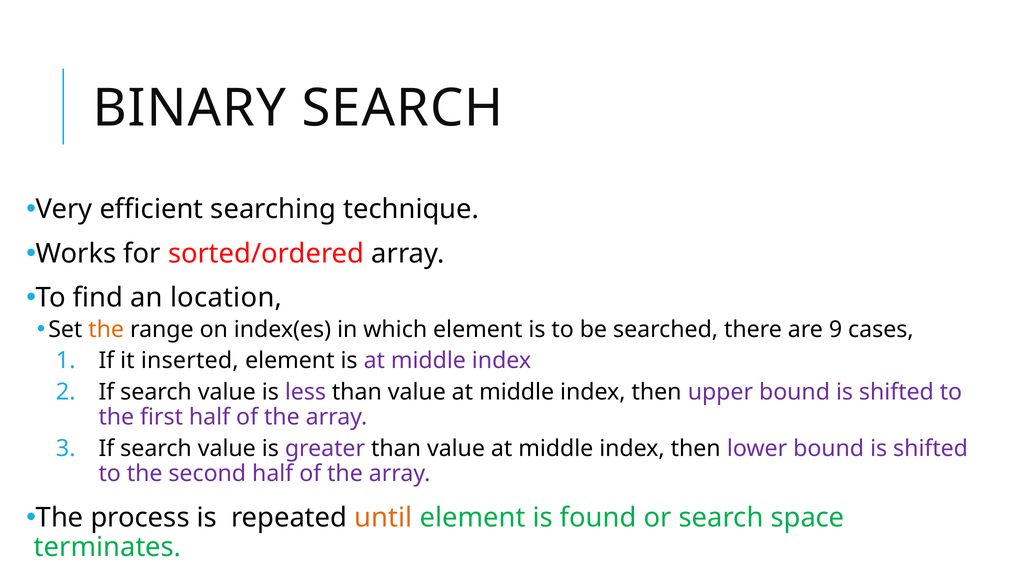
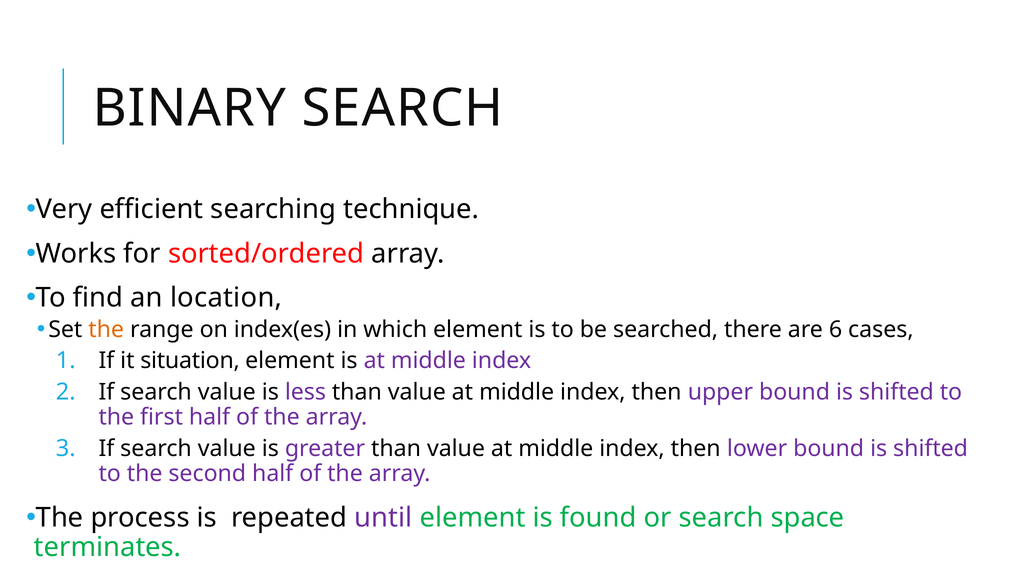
9: 9 -> 6 (836, 329)
inserted: inserted -> situation (190, 361)
until colour: orange -> purple (383, 517)
